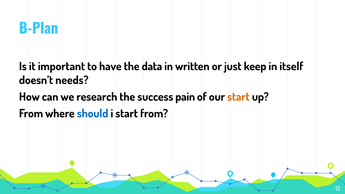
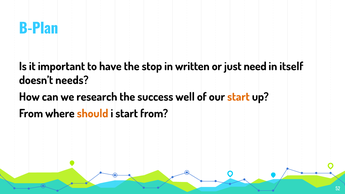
data: data -> stop (152, 66)
keep: keep -> need (255, 66)
pain: pain -> well (185, 97)
should colour: blue -> orange (93, 114)
